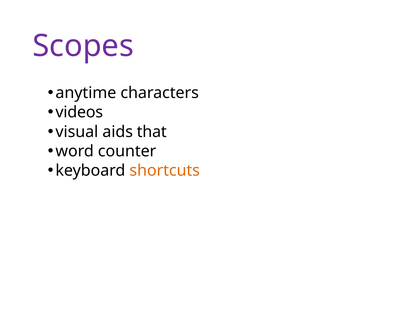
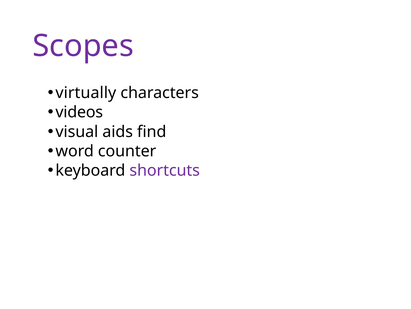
anytime: anytime -> virtually (86, 93)
that: that -> find (152, 131)
shortcuts colour: orange -> purple (165, 170)
